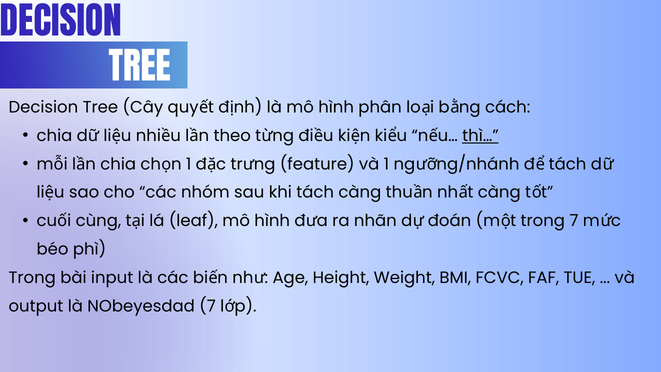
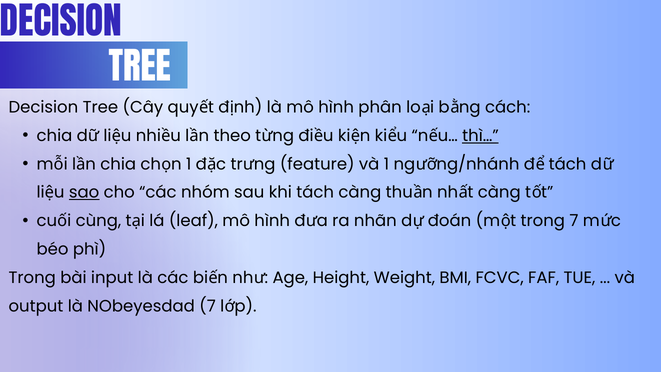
sao underline: none -> present (84, 192)
